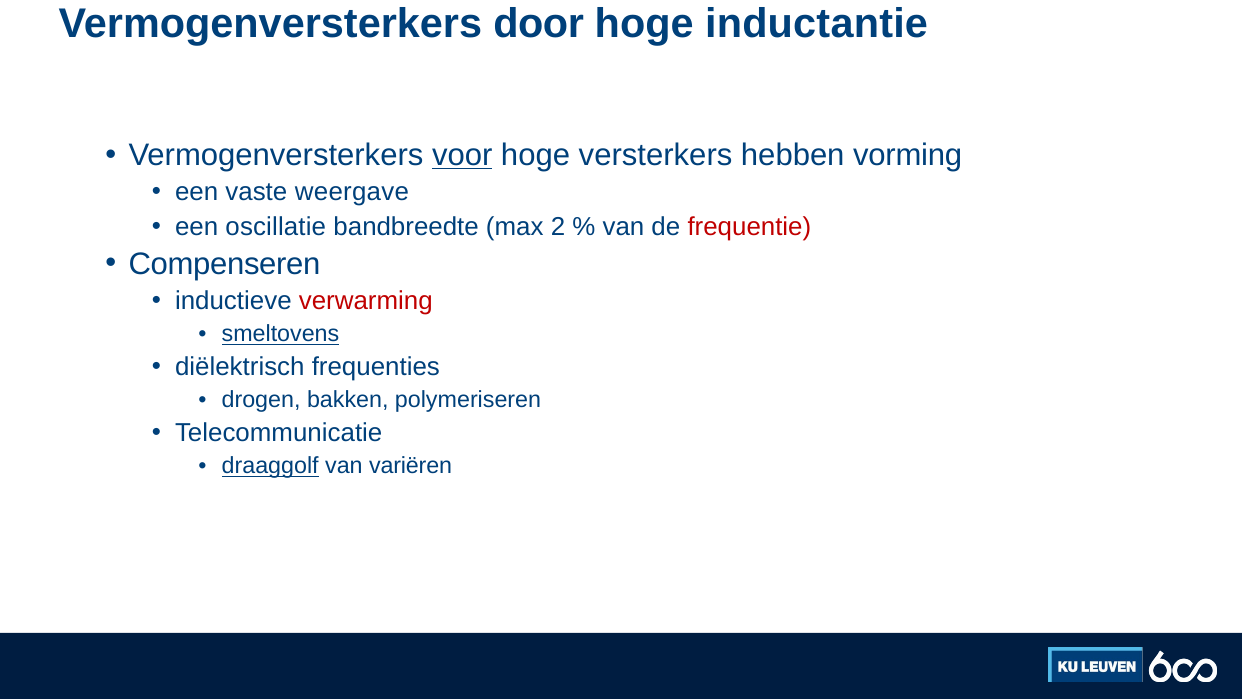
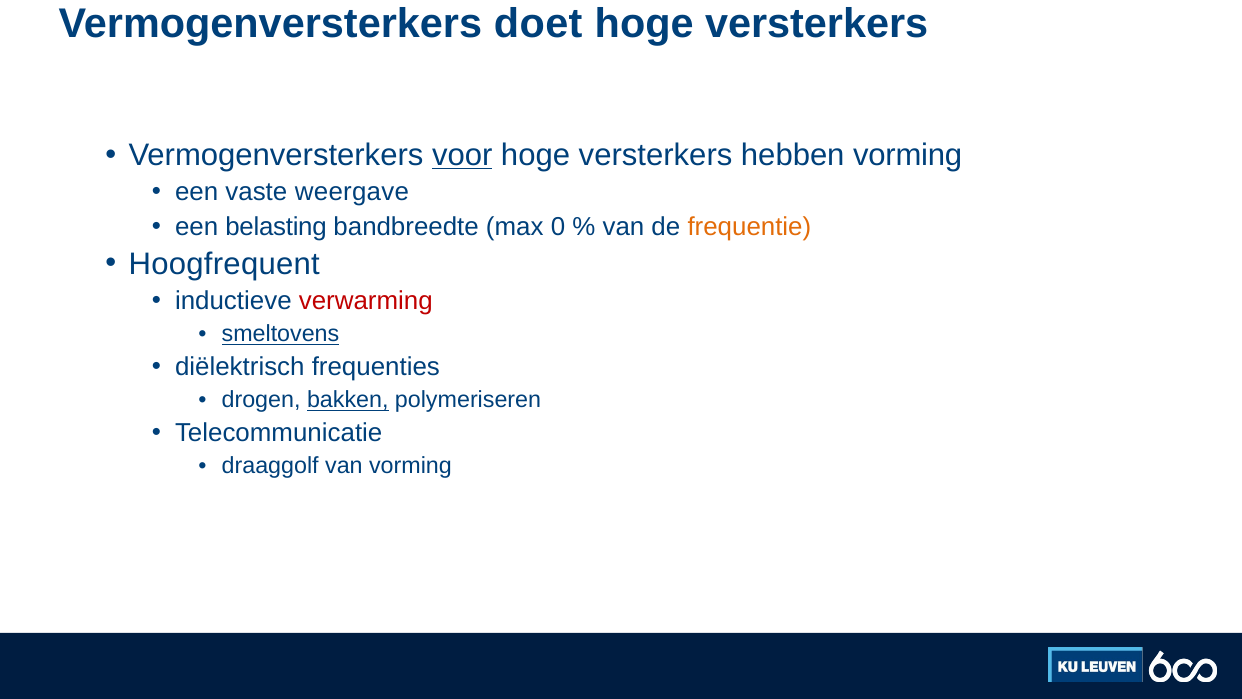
door: door -> doet (538, 24)
inductantie: inductantie -> versterkers (817, 24)
oscillatie: oscillatie -> belasting (276, 227)
2: 2 -> 0 (558, 227)
frequentie colour: red -> orange (749, 227)
Compenseren: Compenseren -> Hoogfrequent (224, 264)
bakken underline: none -> present (348, 400)
draaggolf underline: present -> none (270, 466)
van variëren: variëren -> vorming (410, 466)
